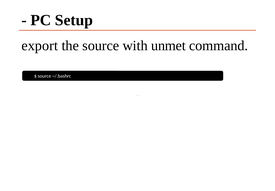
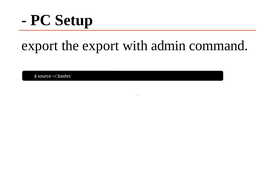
the source: source -> export (101, 46)
unmet: unmet -> admin (168, 46)
